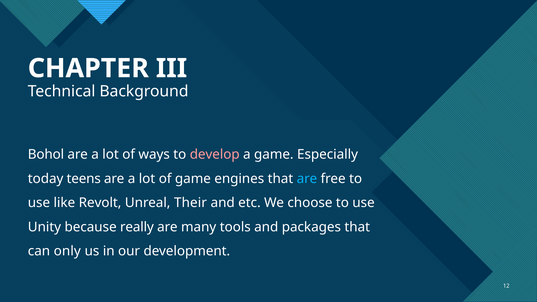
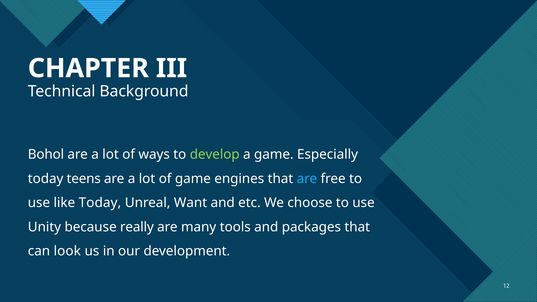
develop colour: pink -> light green (215, 154)
like Revolt: Revolt -> Today (100, 203)
Their: Their -> Want (191, 203)
only: only -> look (67, 251)
